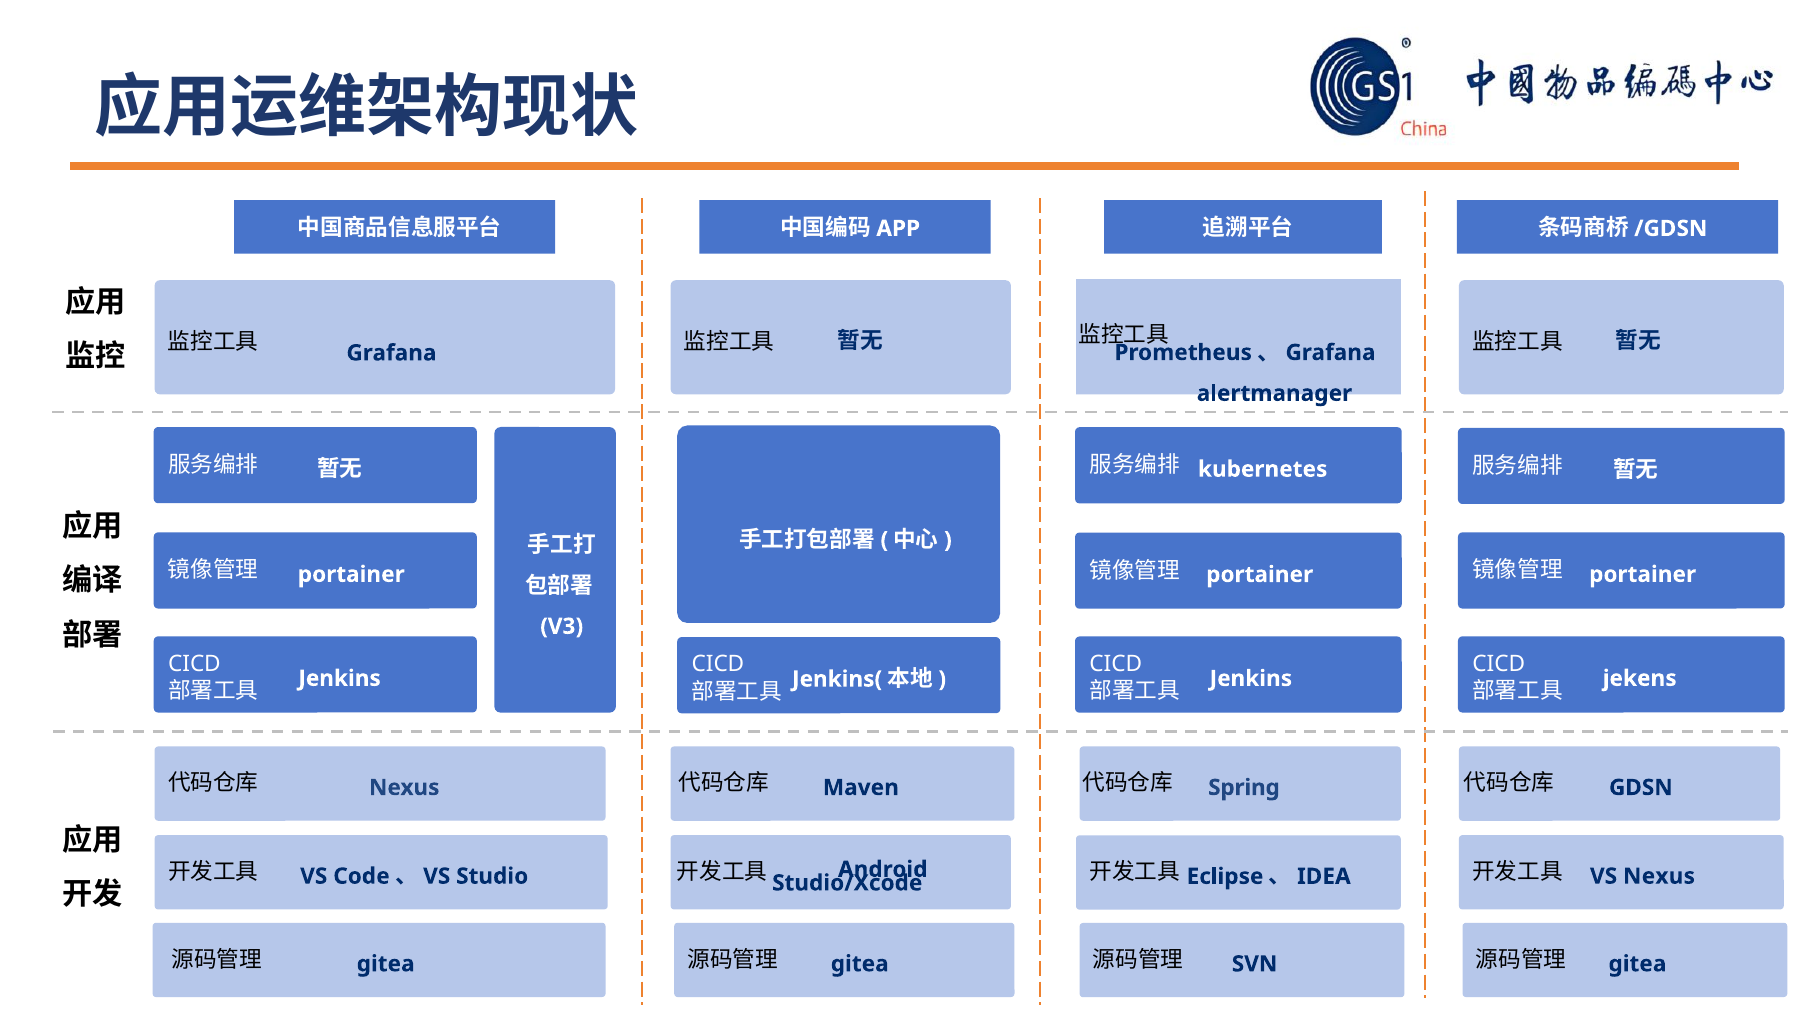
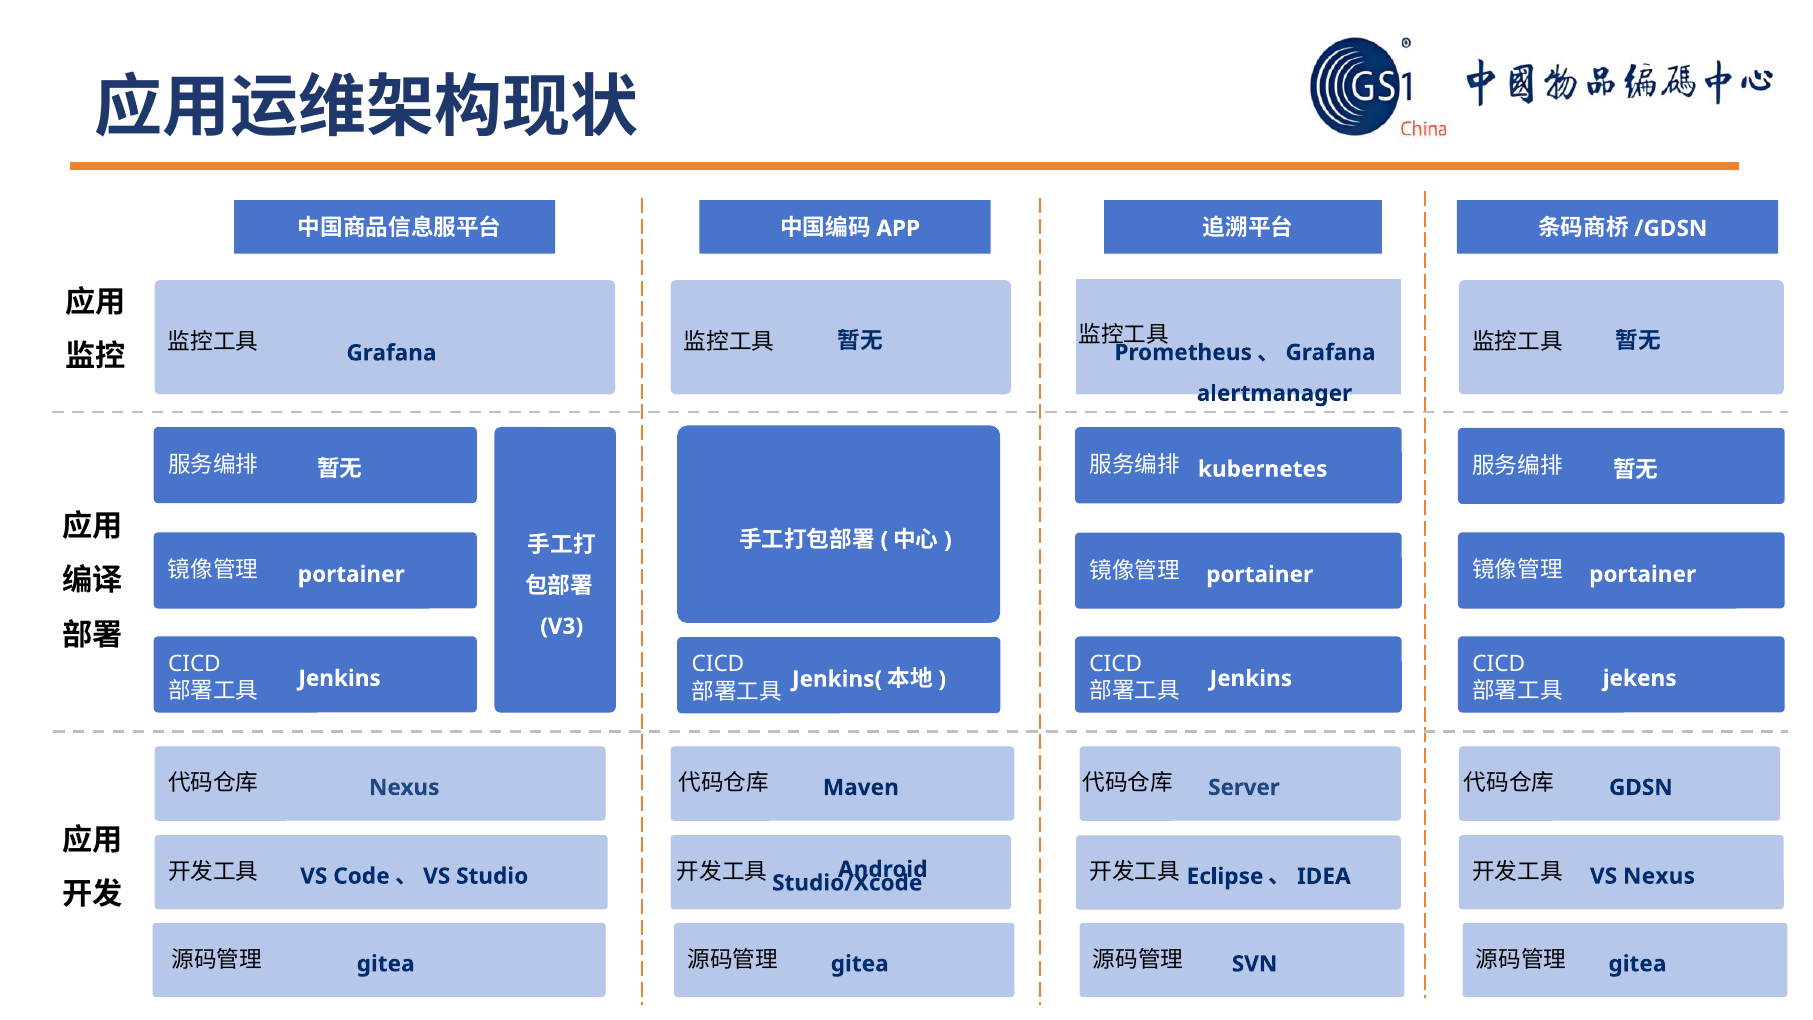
Spring: Spring -> Server (1244, 787)
